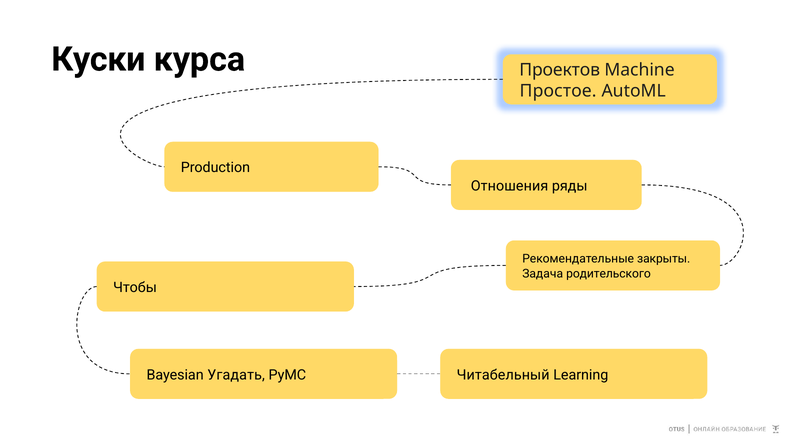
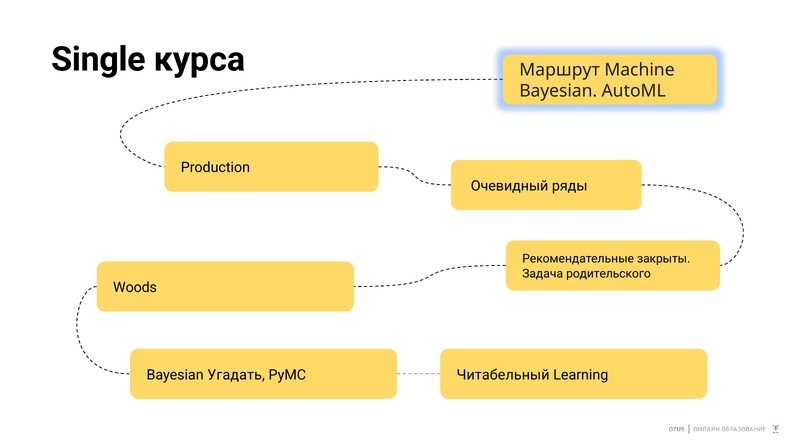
Куски: Куски -> Single (98, 59)
Проектов: Проектов -> Маршрут (560, 70)
Простое: Простое -> Bayesian (558, 91)
Отношения: Отношения -> Очевидный (510, 186)
Чтобы: Чтобы -> Woods (135, 288)
